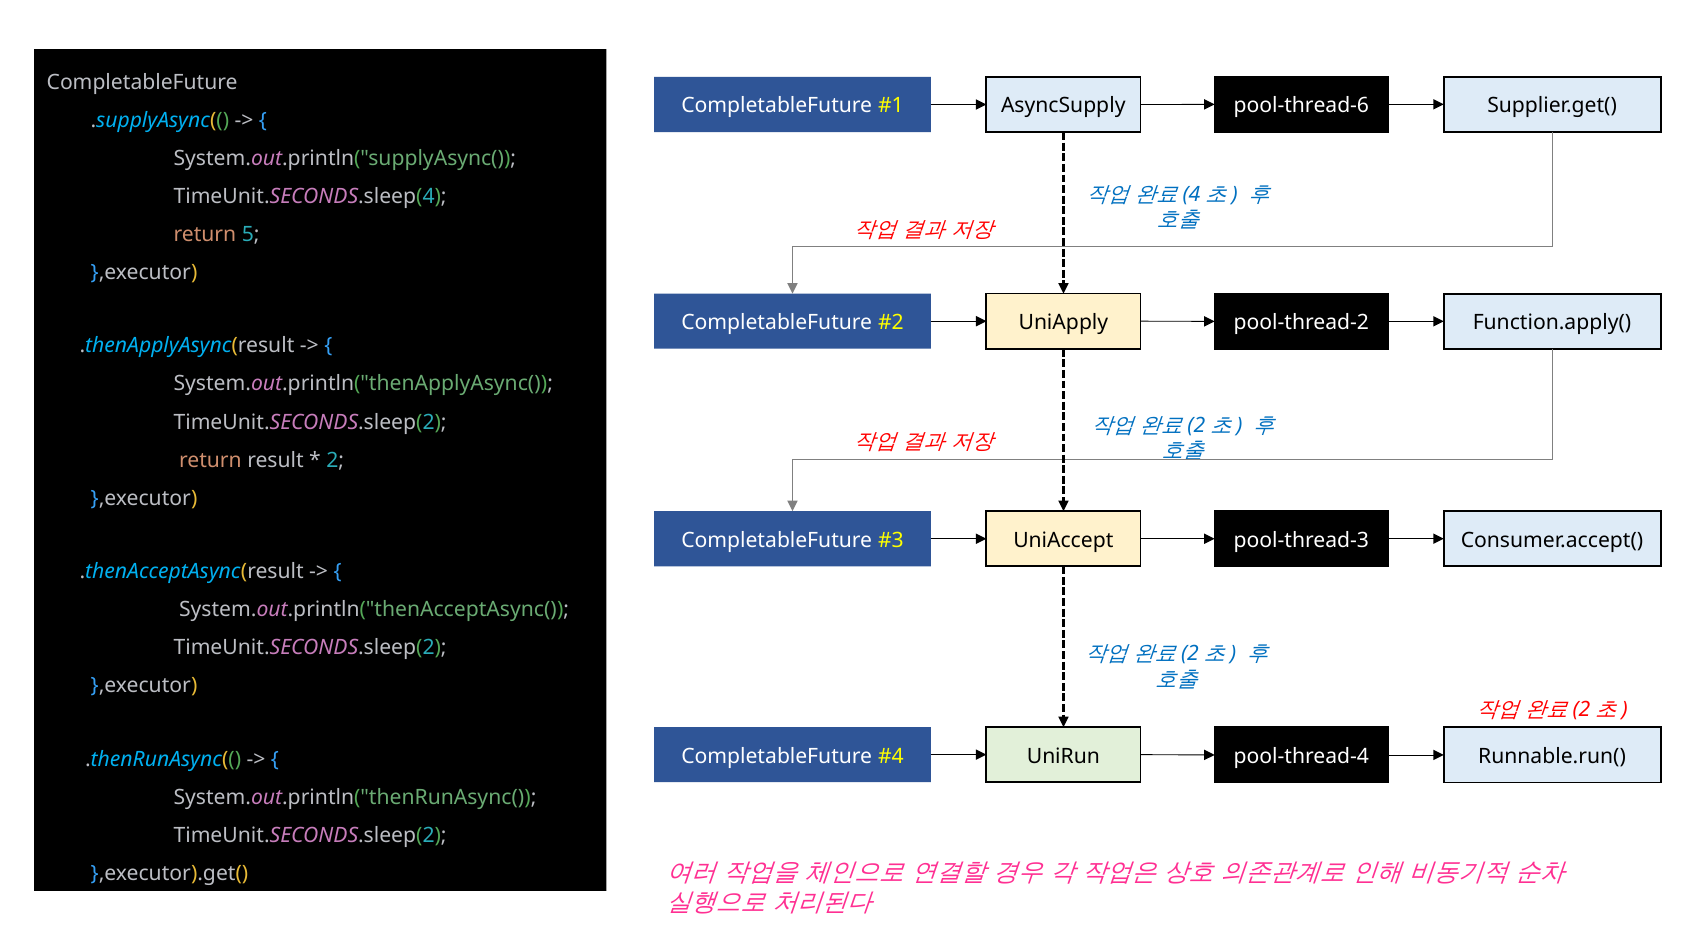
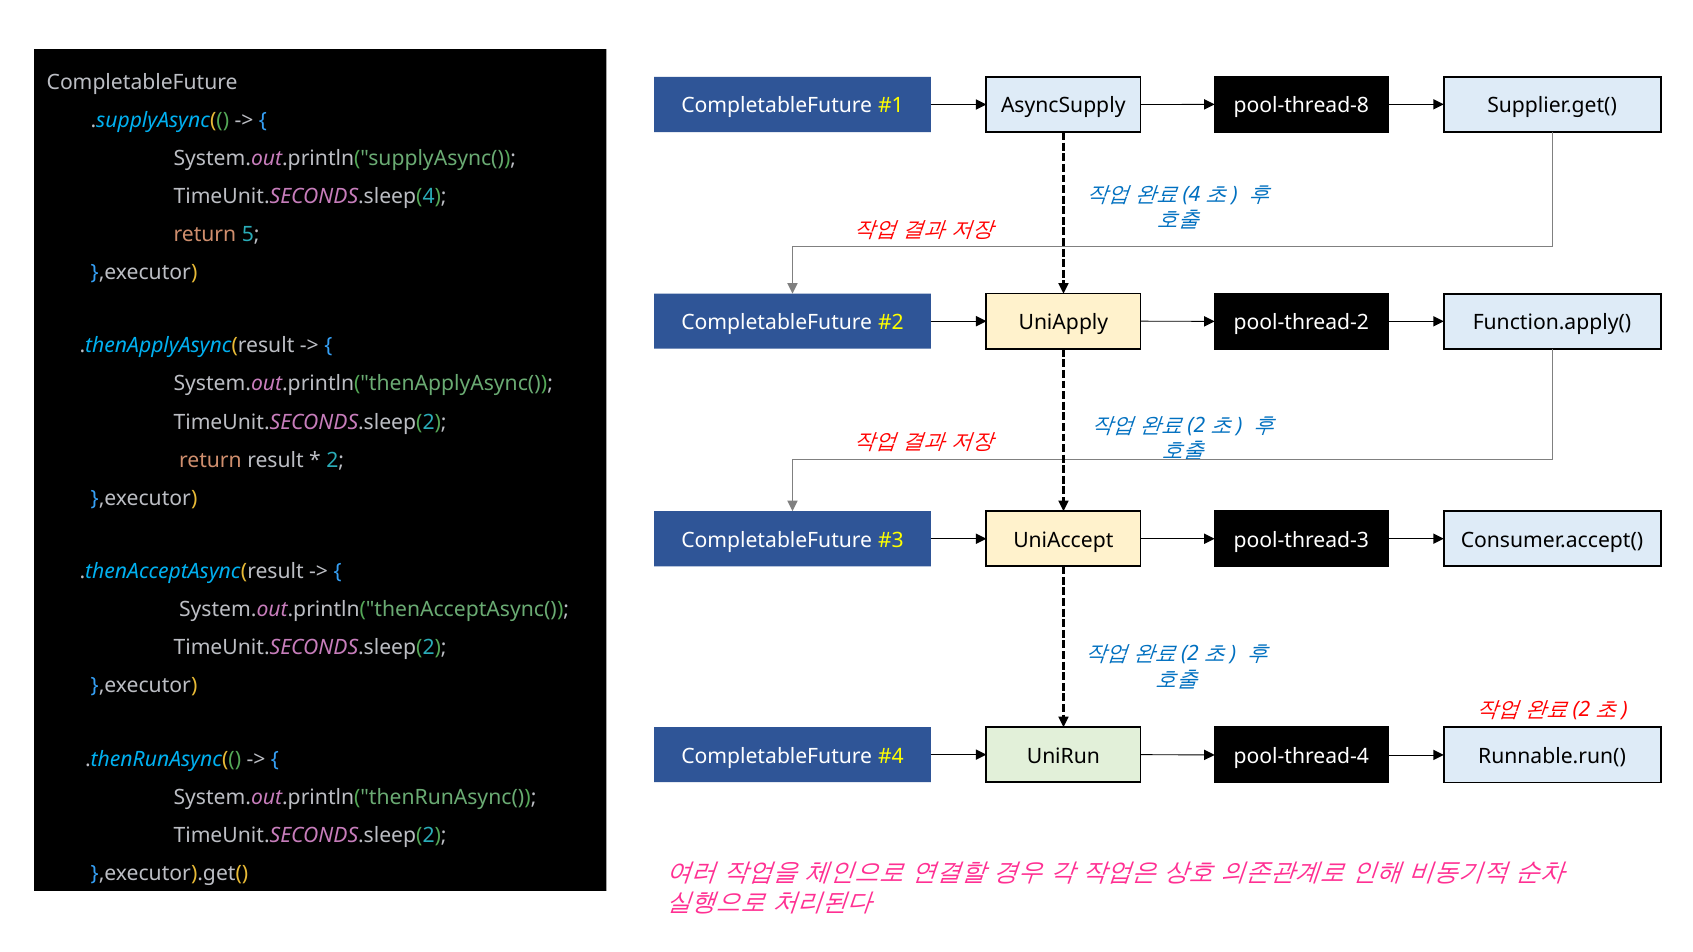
pool-thread-6: pool-thread-6 -> pool-thread-8 (1301, 106)
